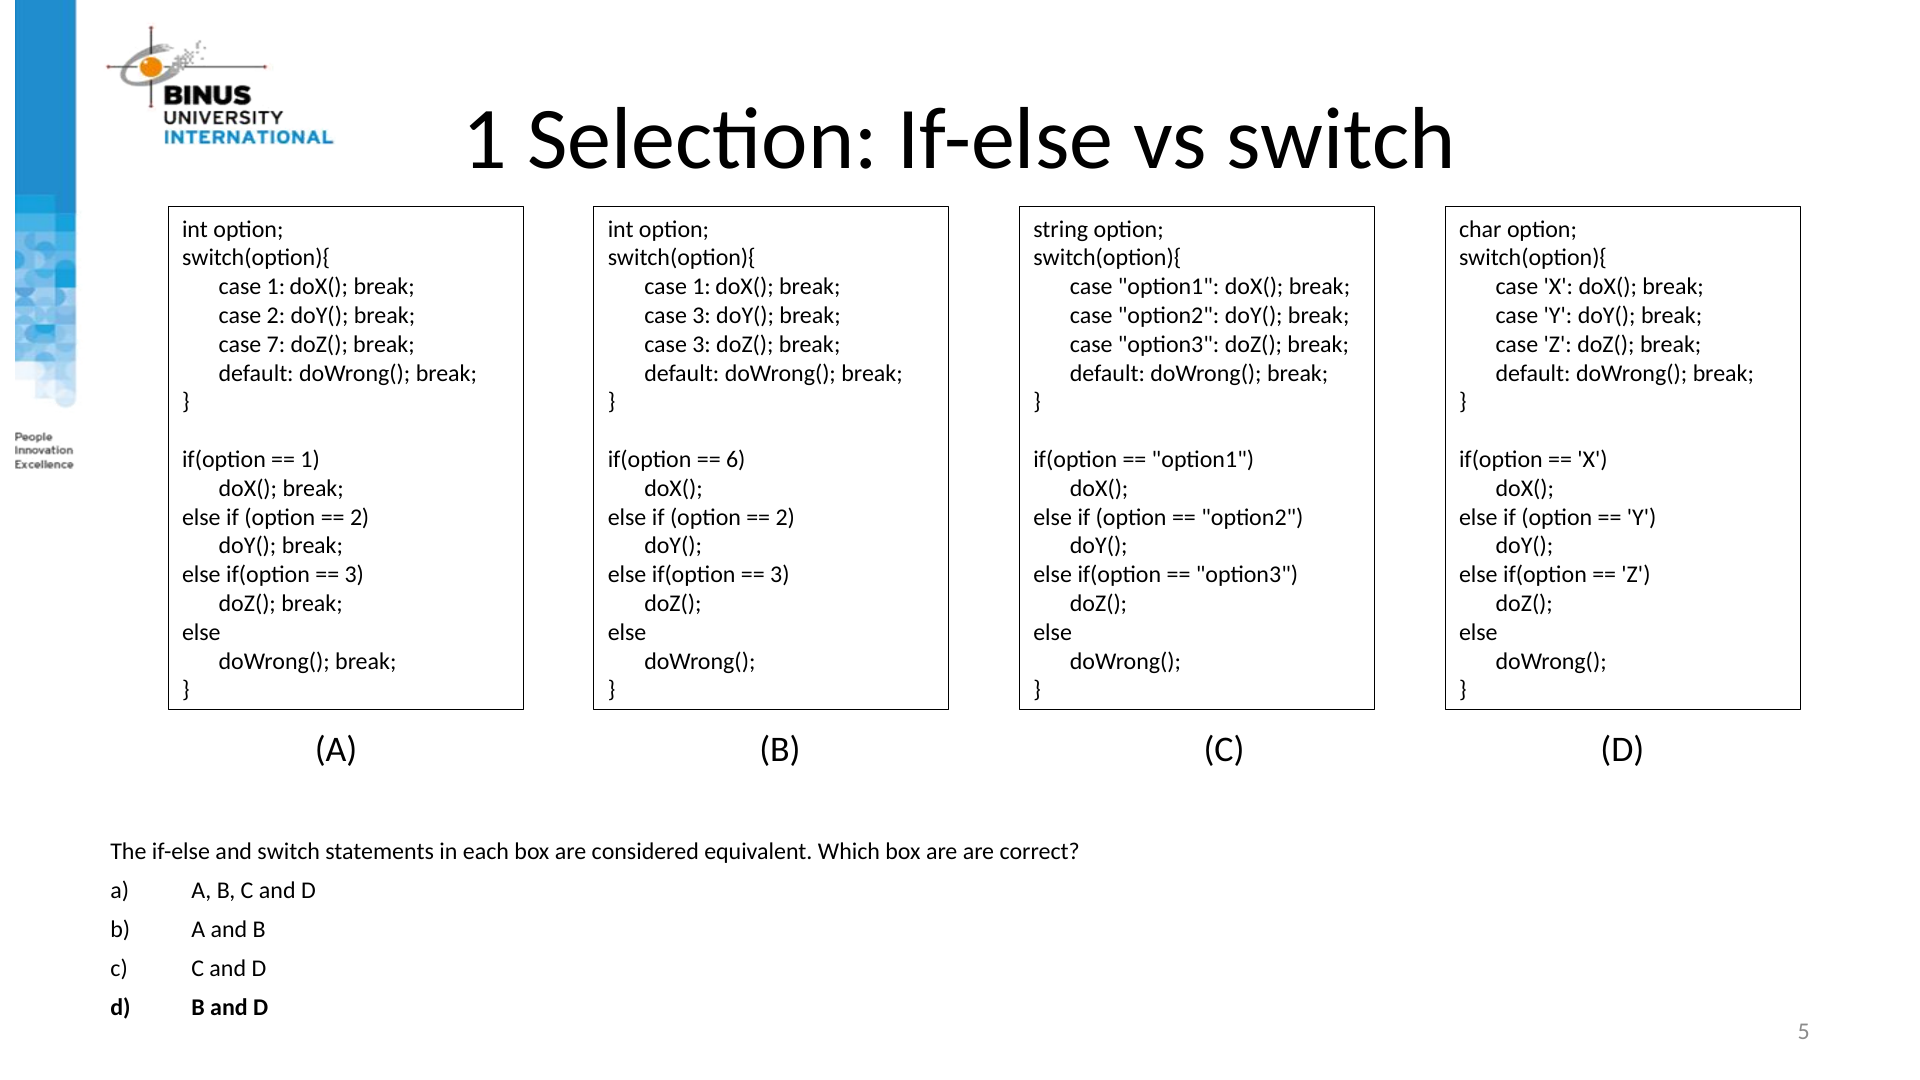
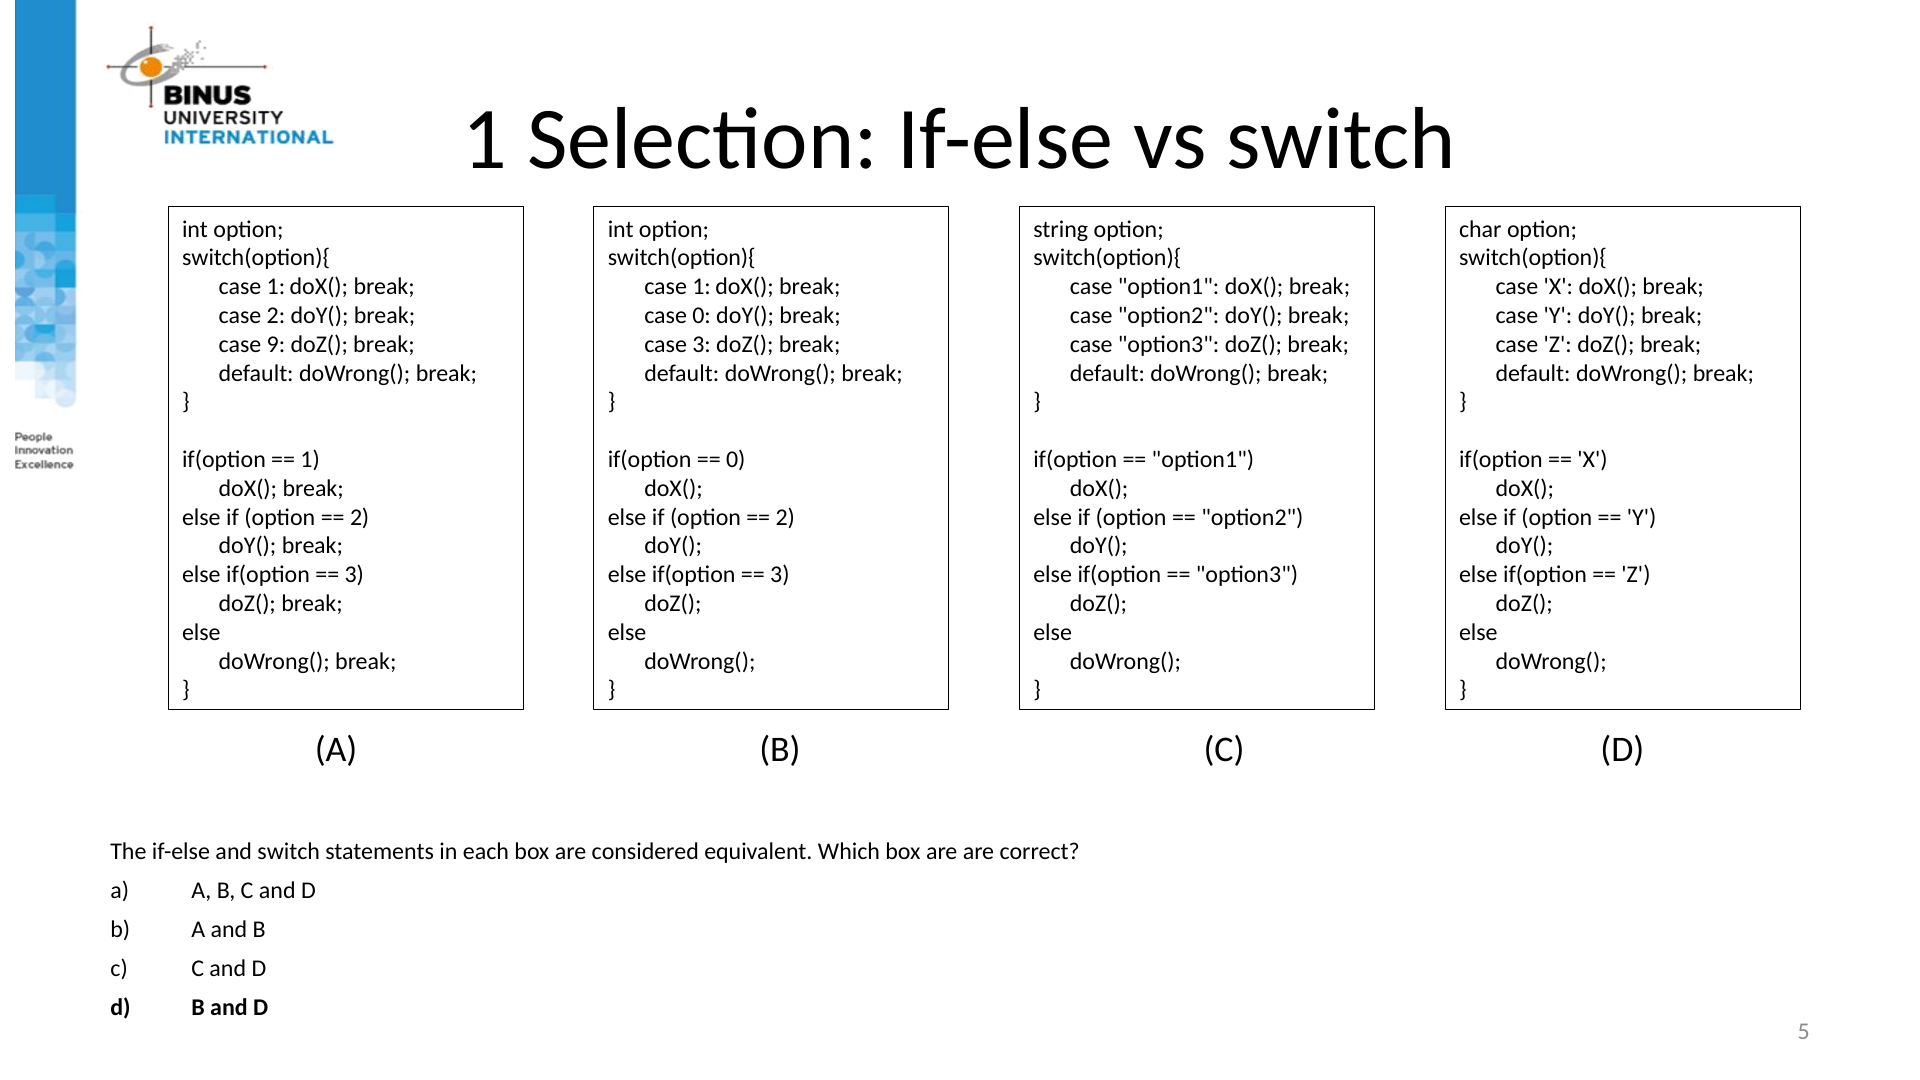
3: 3 -> 0 (702, 316)
7: 7 -> 9 (276, 344)
6: 6 -> 0 (736, 460)
